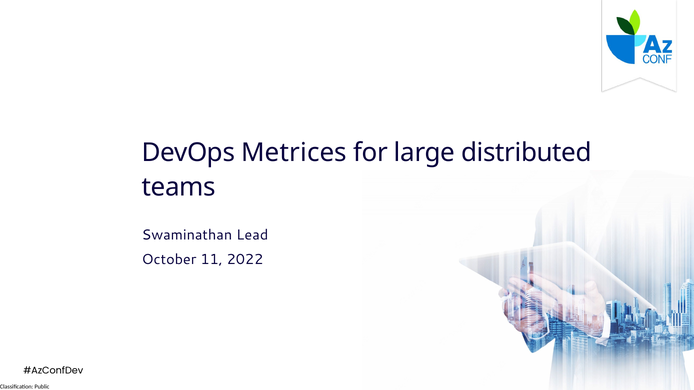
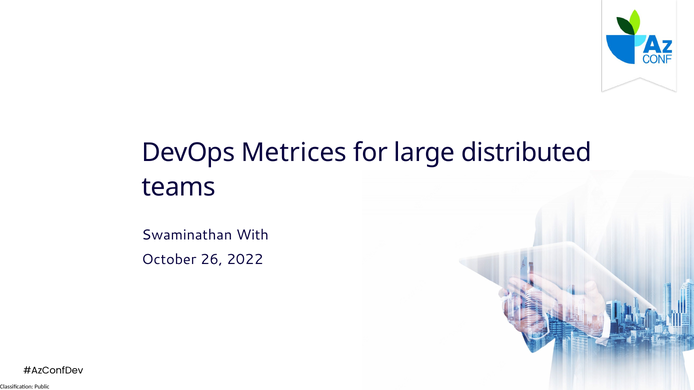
Lead: Lead -> With (252, 235)
11: 11 -> 26 (212, 260)
